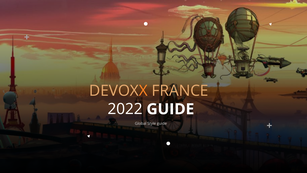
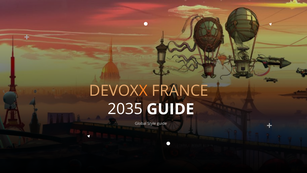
2022: 2022 -> 2035 (125, 109)
